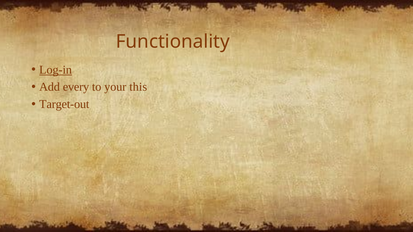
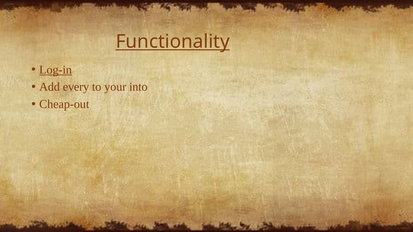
Functionality underline: none -> present (173, 42)
this: this -> into (138, 87)
Target-out: Target-out -> Cheap-out (64, 104)
